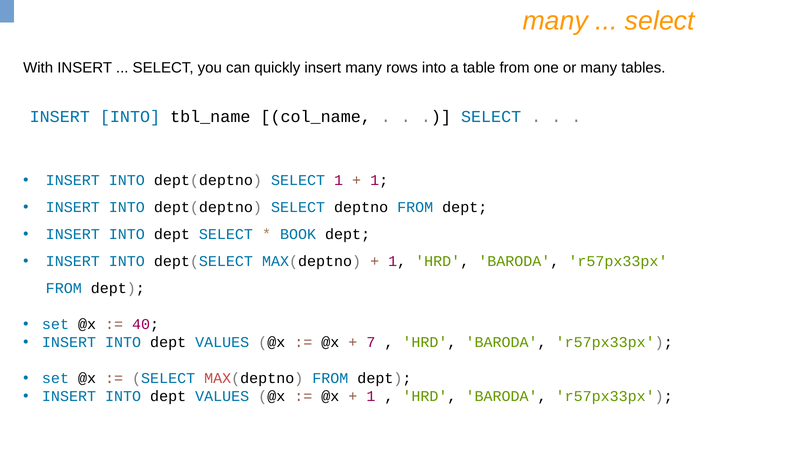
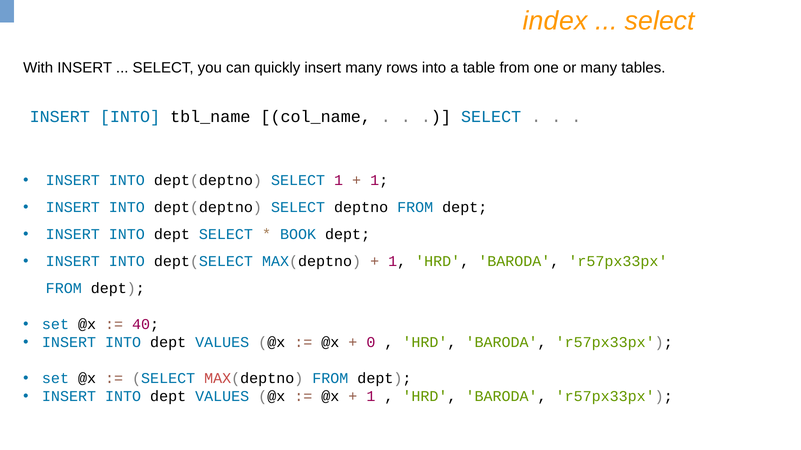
many: many -> index (555, 21)
7: 7 -> 0 (371, 343)
